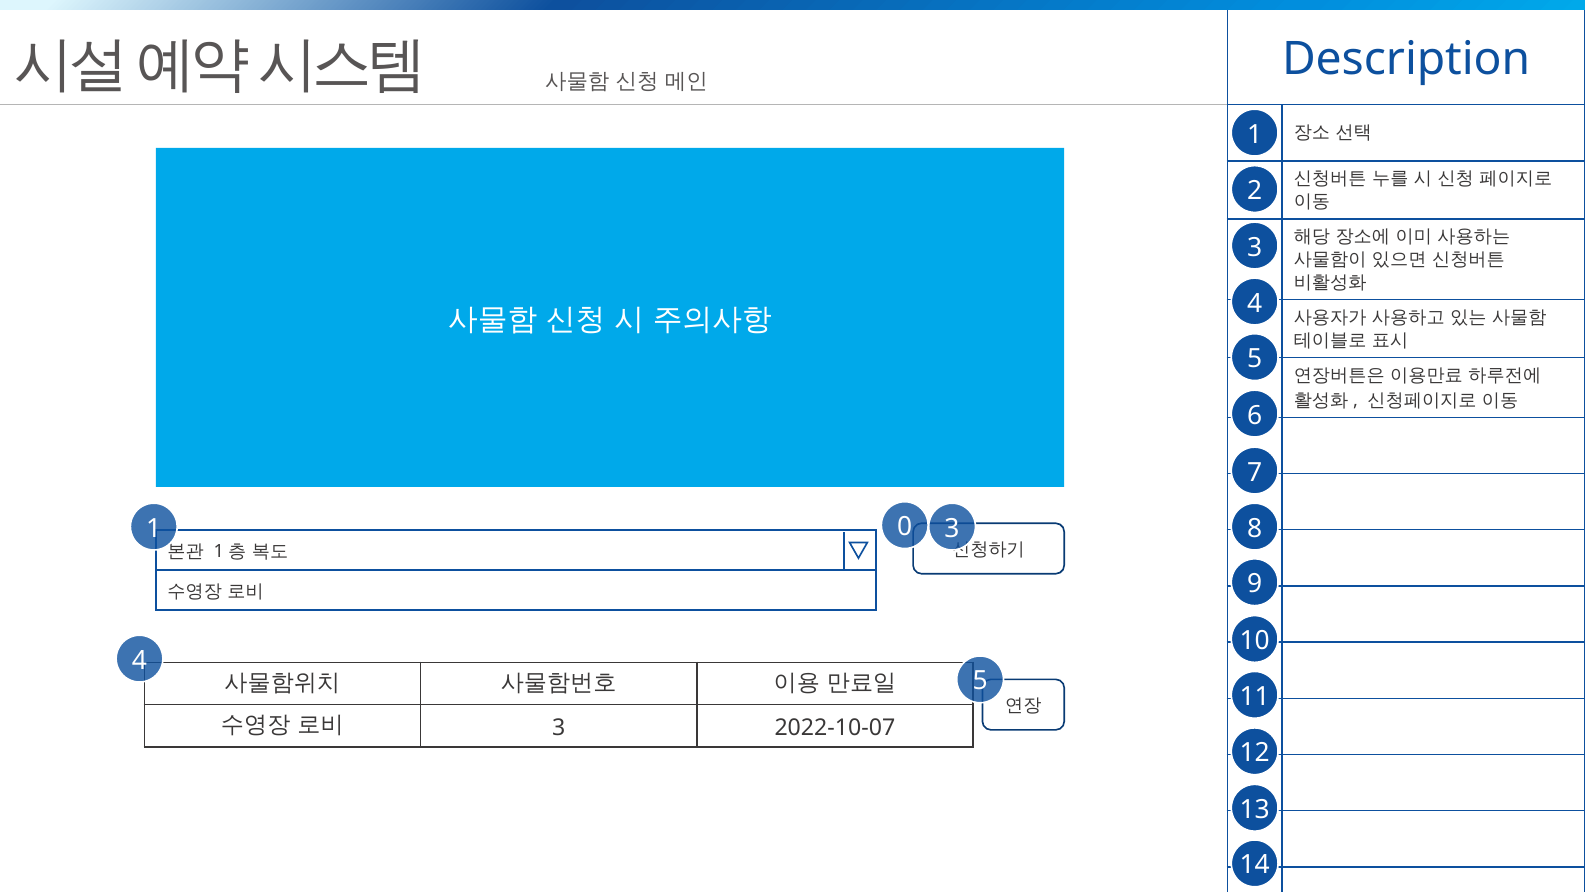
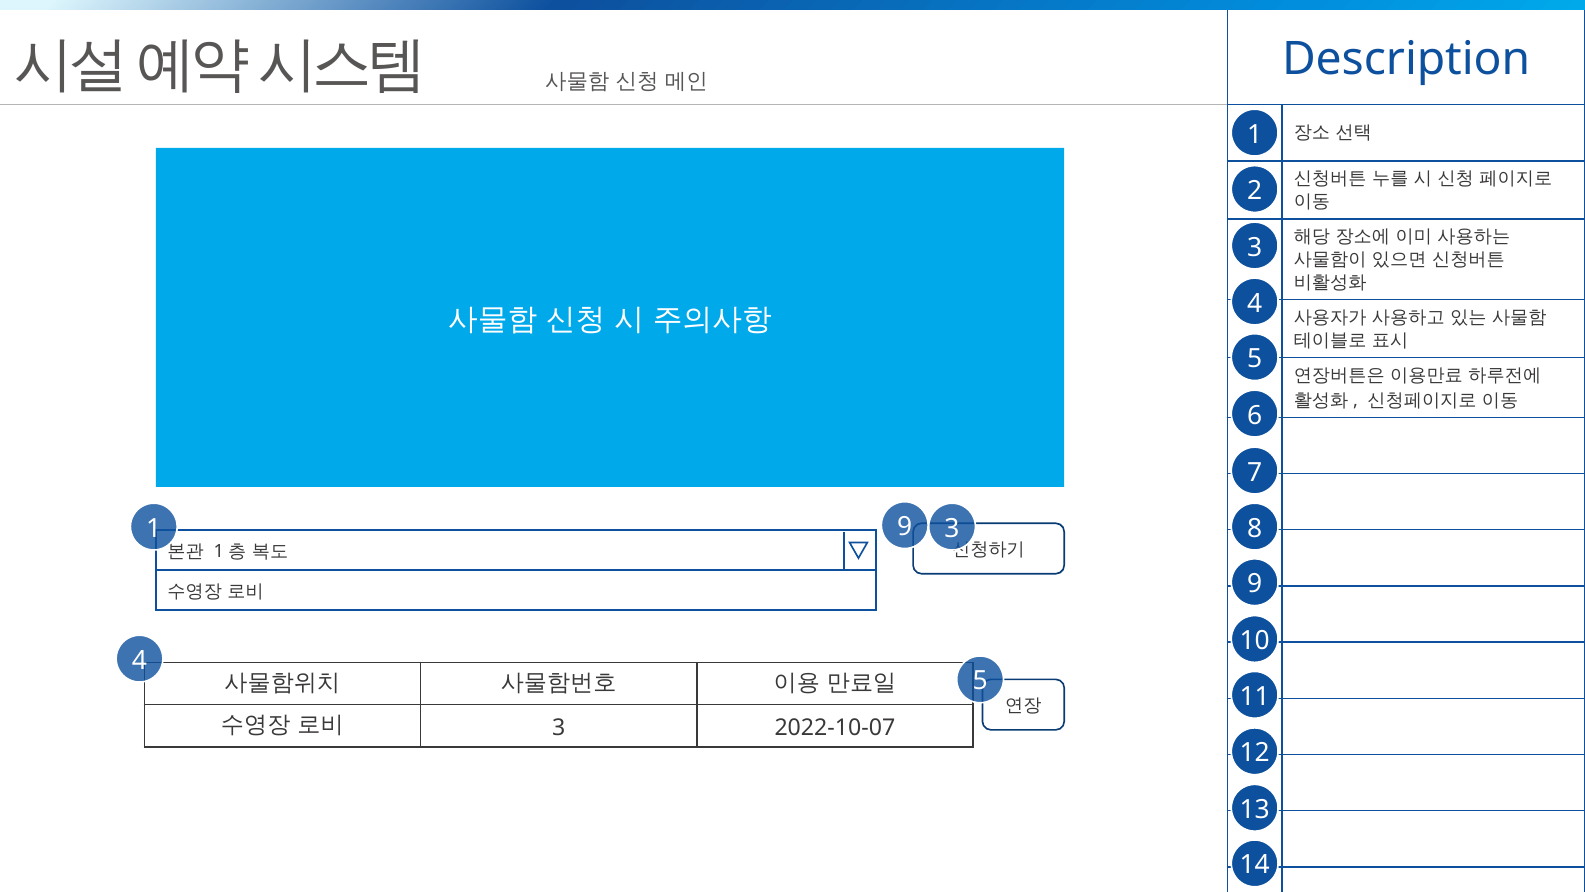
1 0: 0 -> 9 (905, 527)
